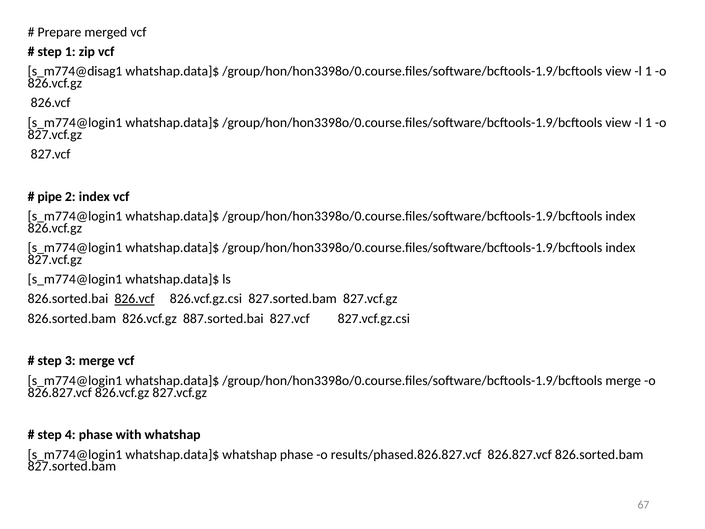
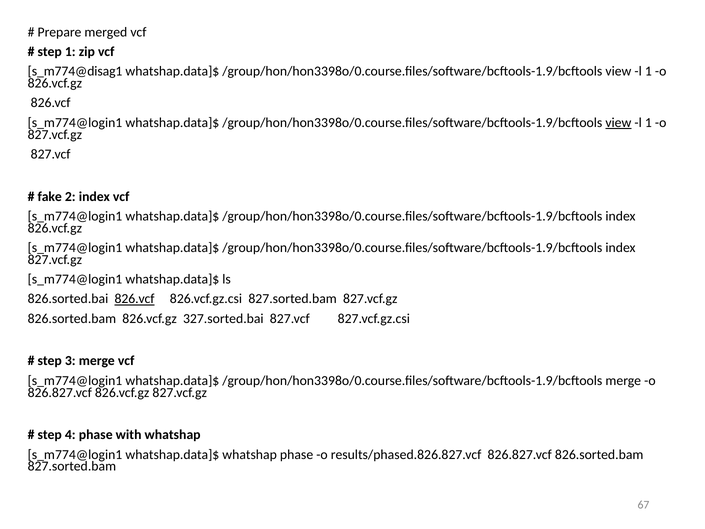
view underline: none -> present (618, 123)
pipe: pipe -> fake (50, 196)
887.sorted.bai: 887.sorted.bai -> 327.sorted.bai (223, 318)
